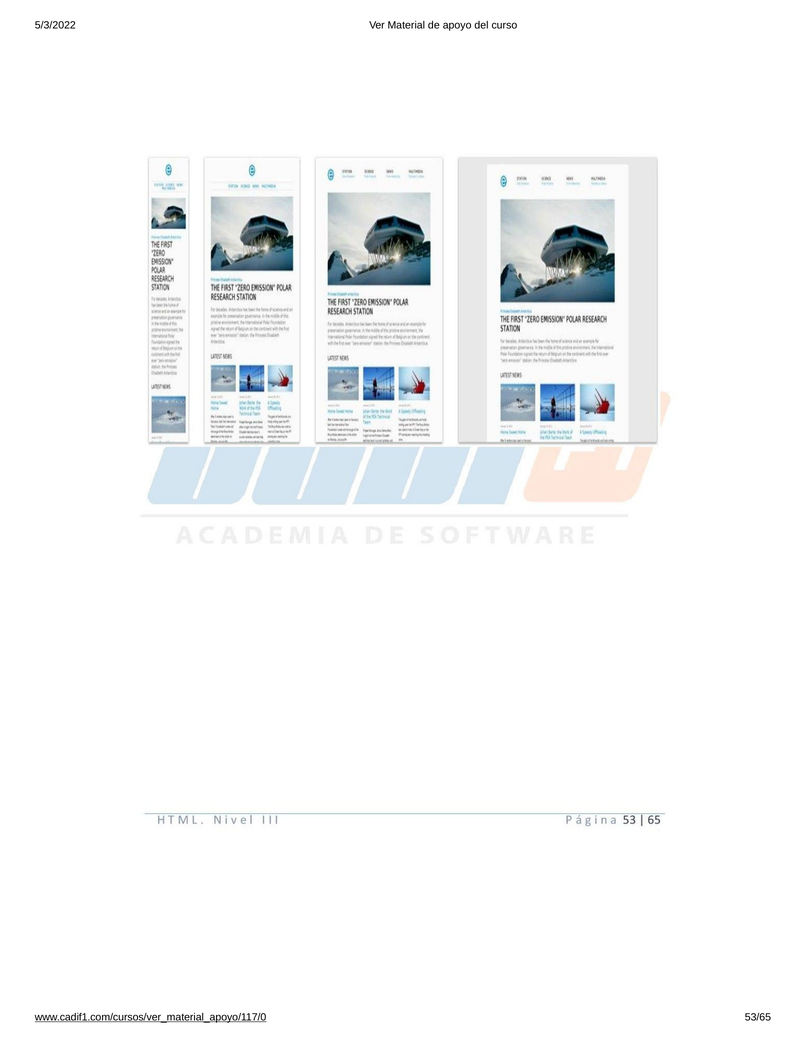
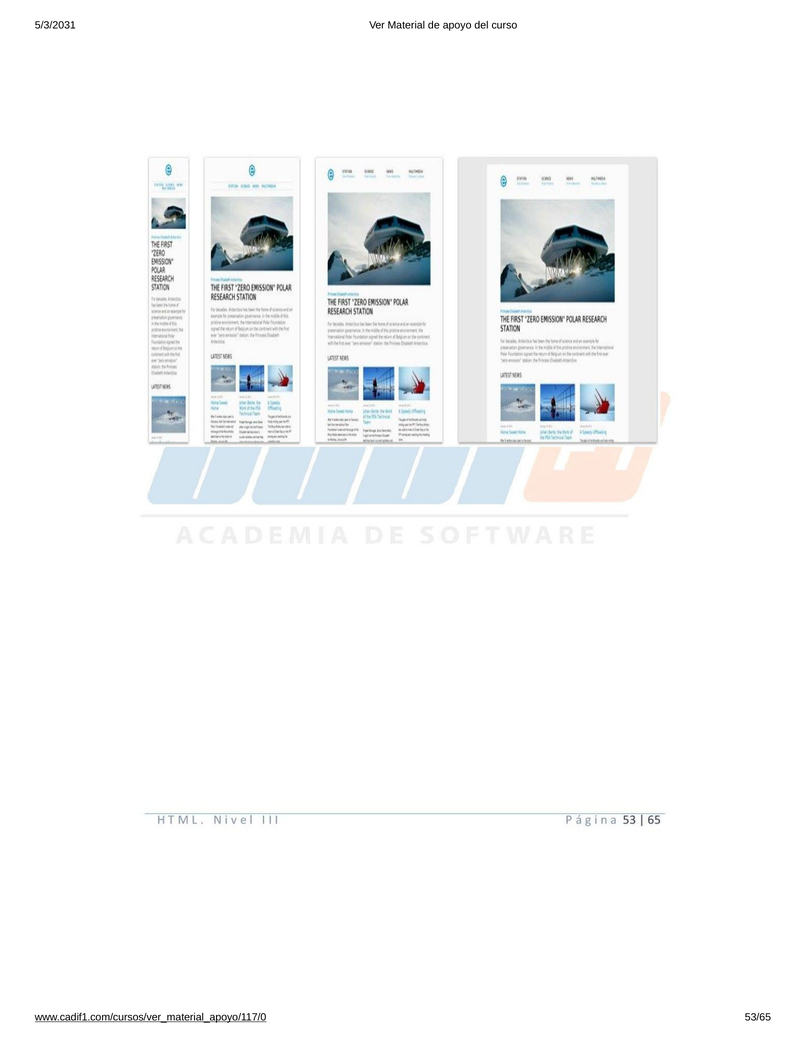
5/3/2022: 5/3/2022 -> 5/3/2031 (55, 25)
